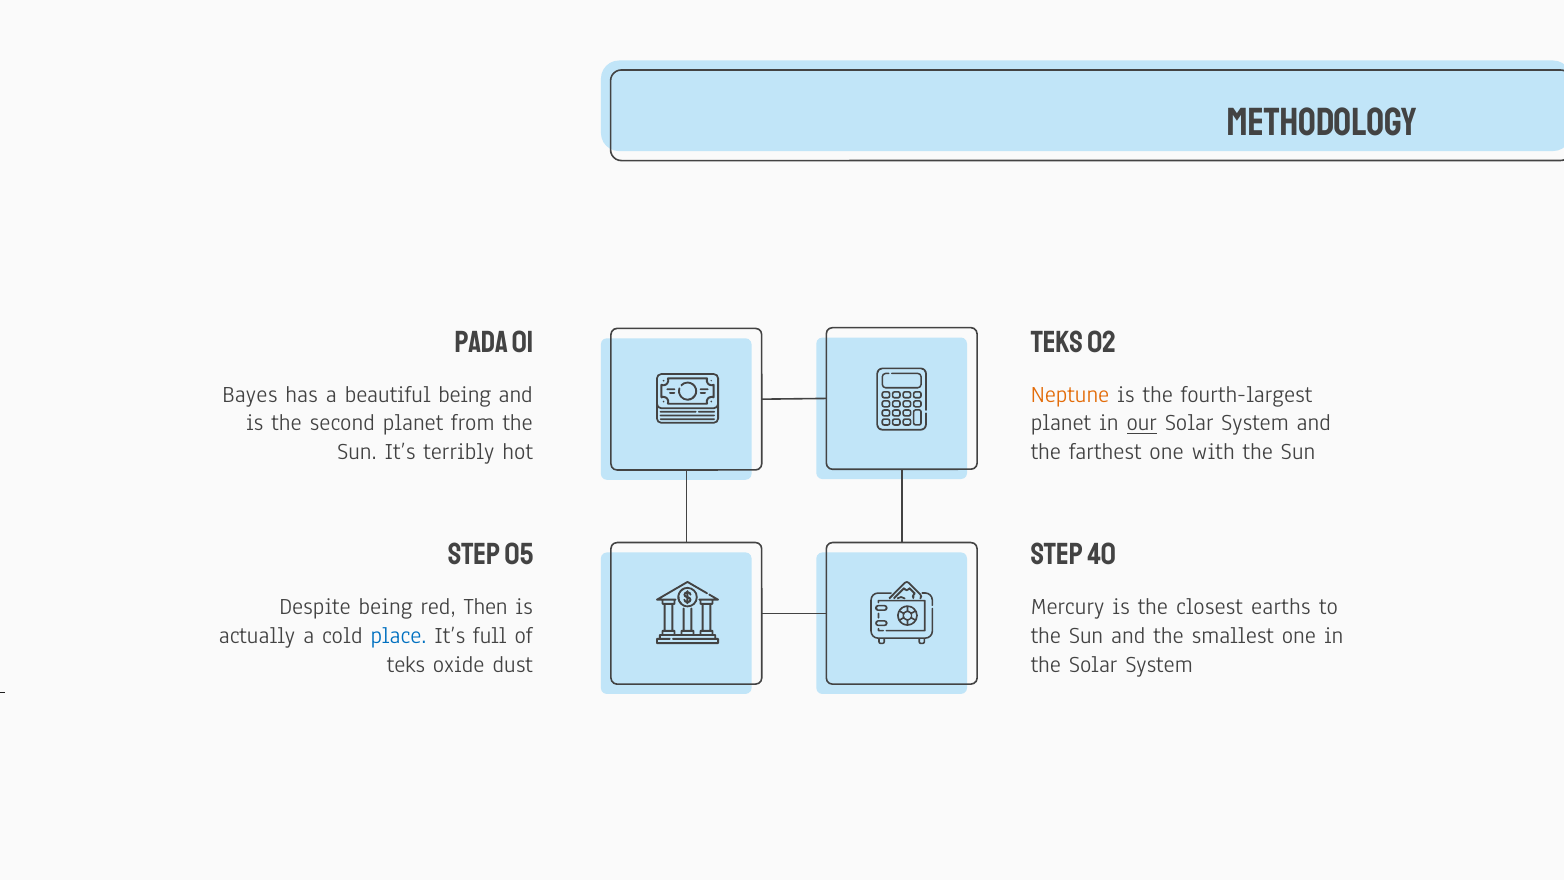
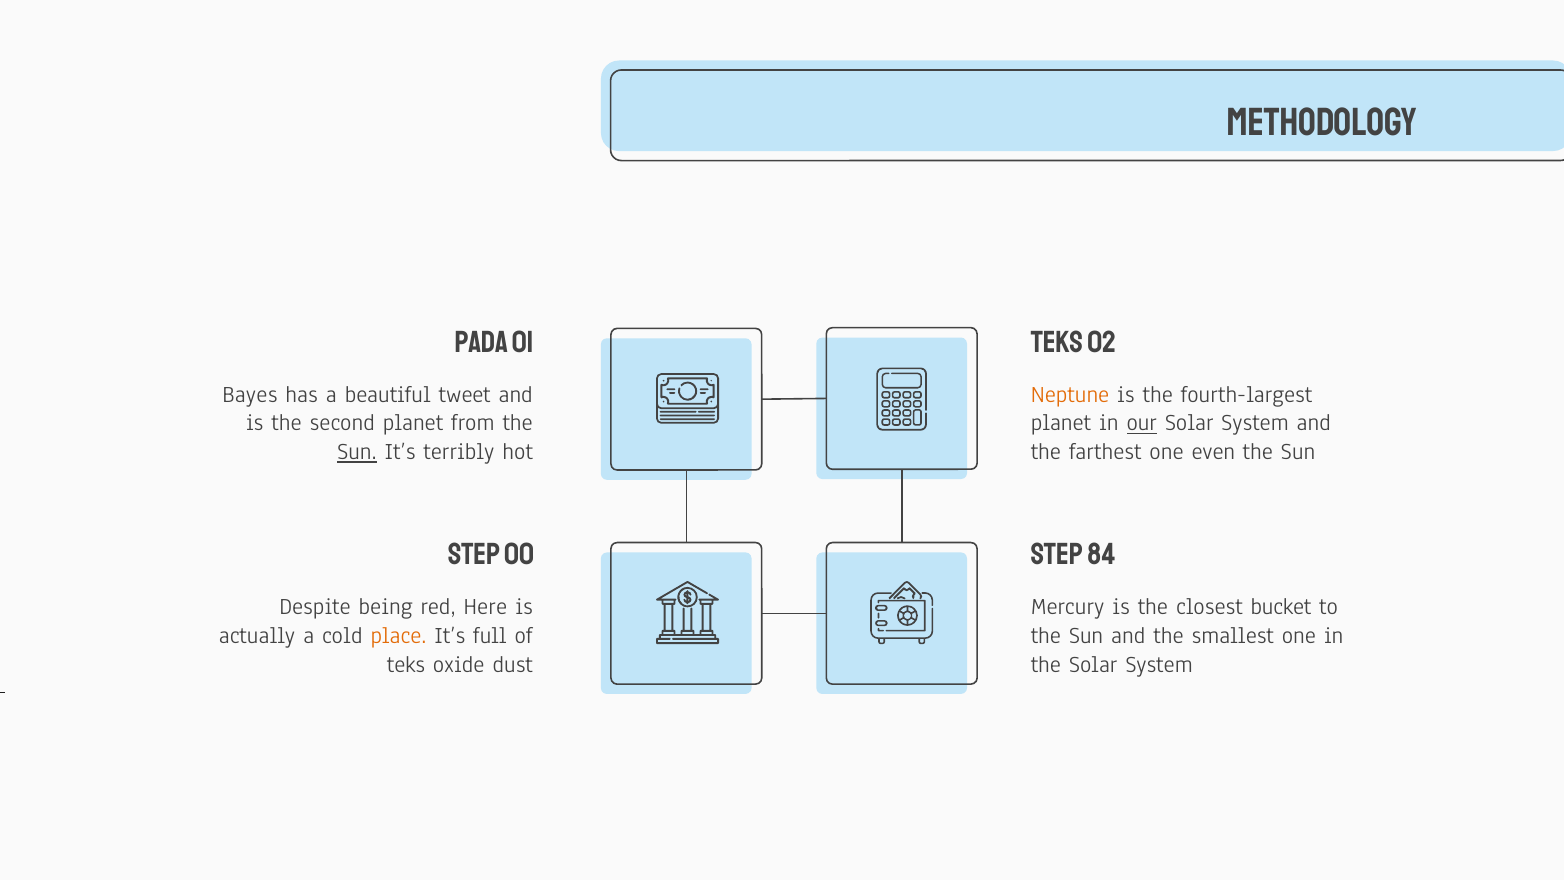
beautiful being: being -> tweet (465, 394)
Sun underline: none -> present (357, 452)
with: with -> even (1213, 452)
05: 05 -> 00 (519, 555)
40: 40 -> 84 (1101, 555)
Then: Then -> Here (485, 607)
earths: earths -> bucket (1281, 607)
place colour: blue -> orange (398, 635)
